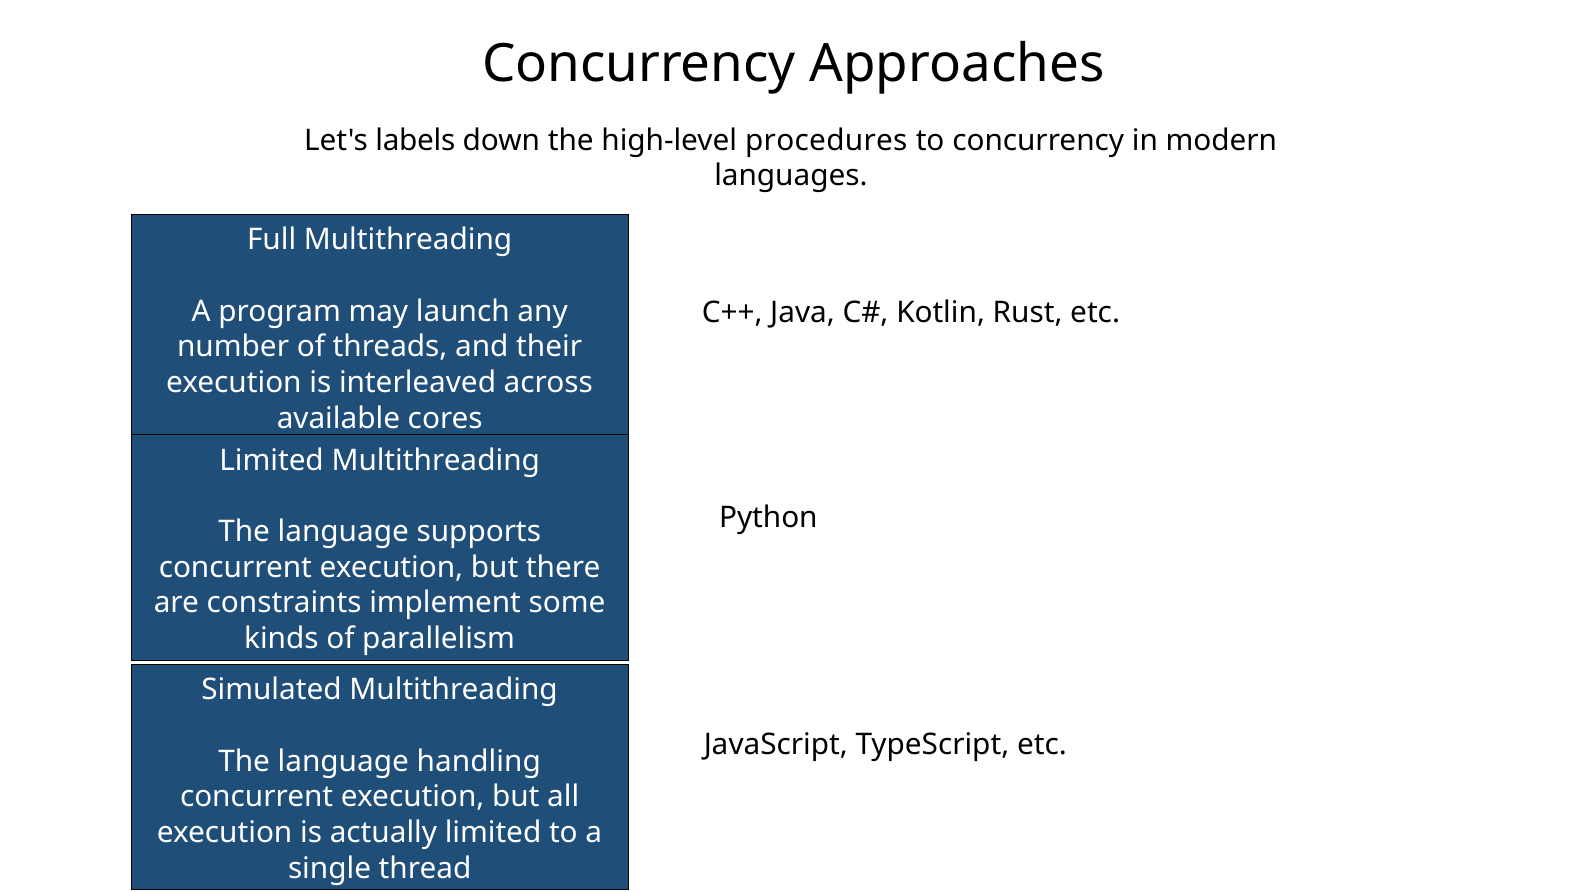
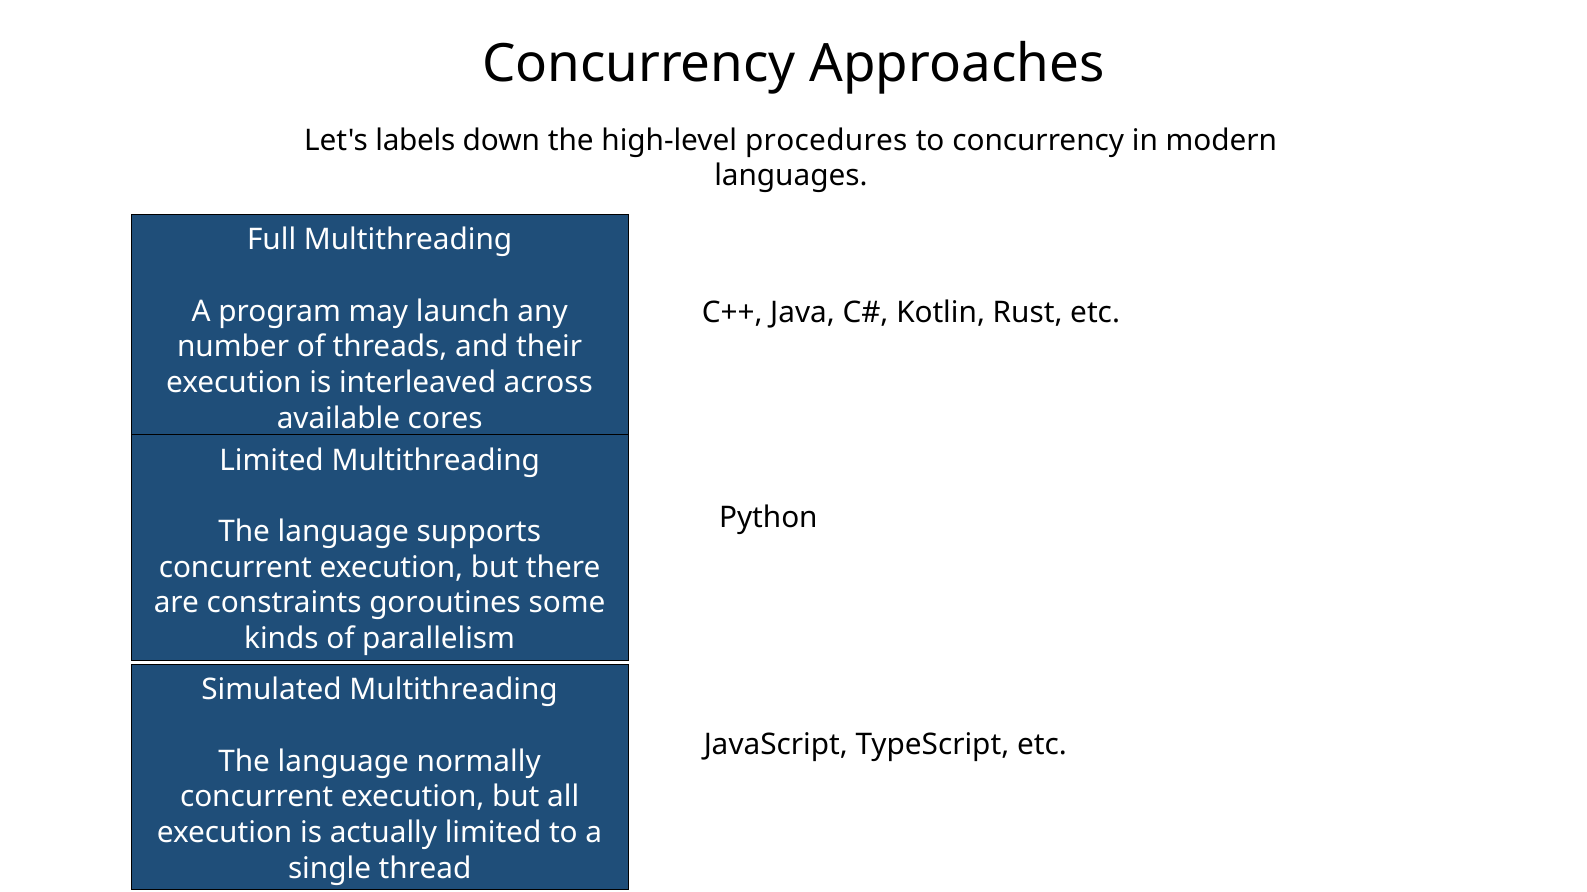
implement: implement -> goroutines (445, 604)
handling: handling -> normally (479, 762)
